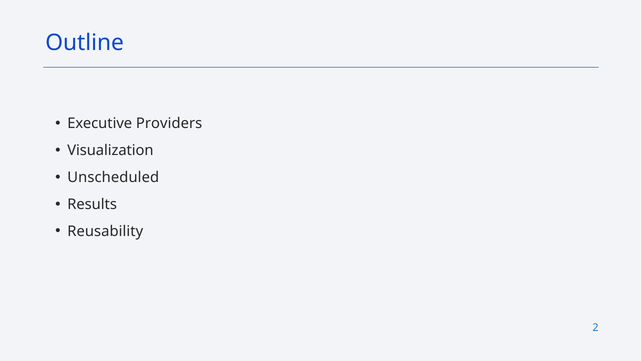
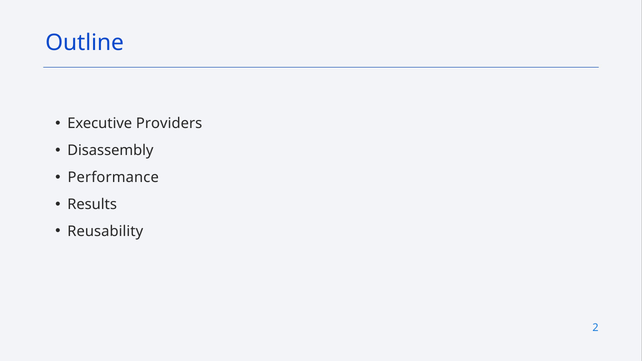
Visualization: Visualization -> Disassembly (110, 151)
Unscheduled: Unscheduled -> Performance (113, 178)
